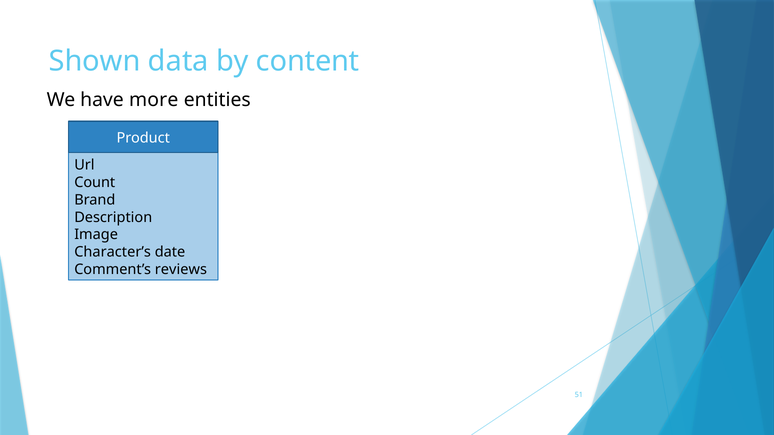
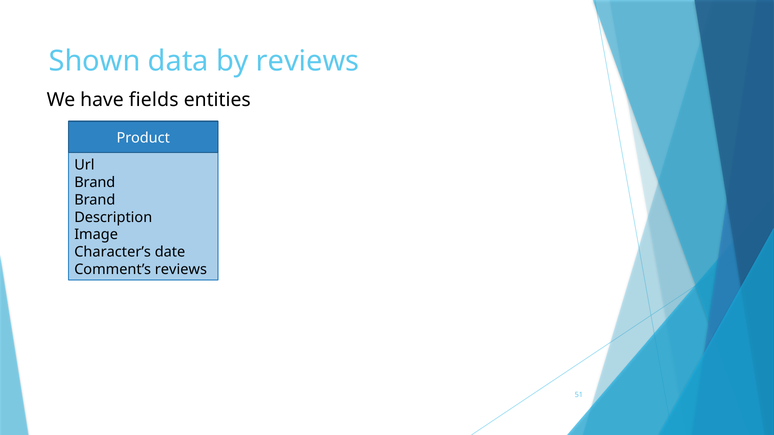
by content: content -> reviews (308, 61)
more: more -> fields (154, 100)
Count: Count -> Brand (95, 183)
